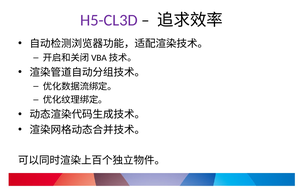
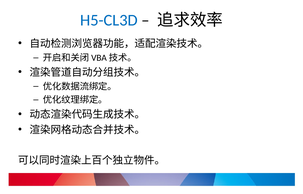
H5-CL3D colour: purple -> blue (109, 20)
